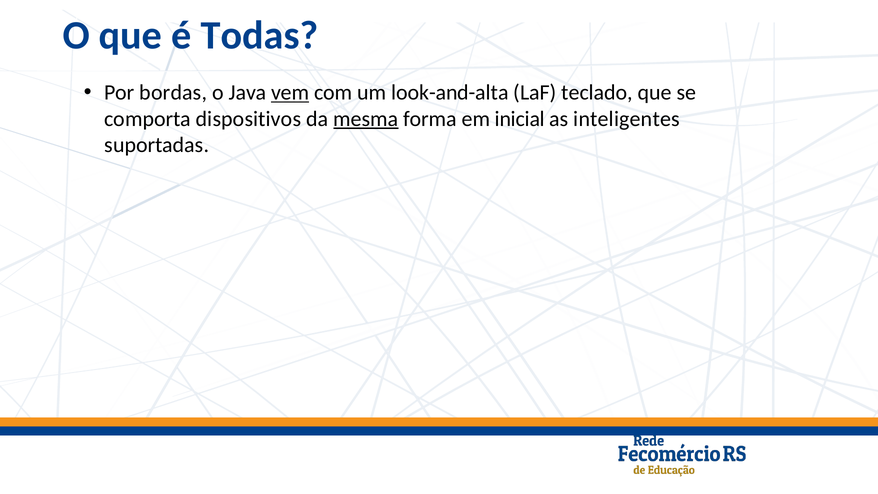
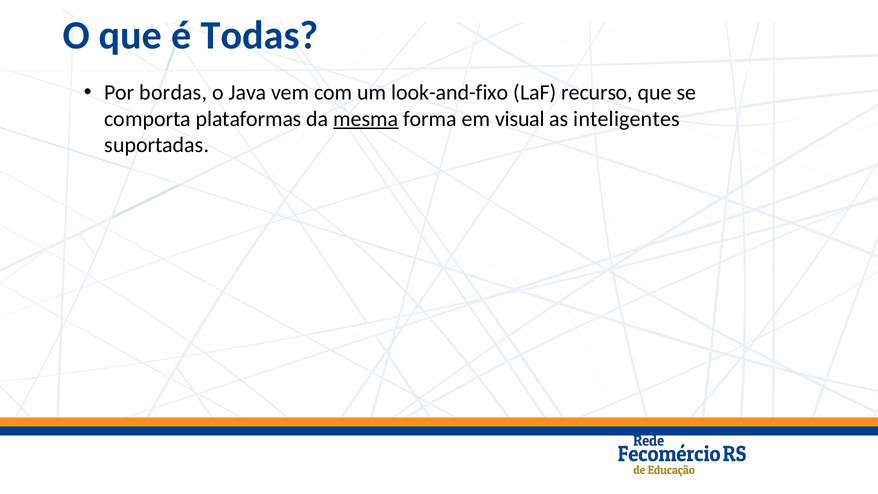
vem underline: present -> none (290, 93)
look-and-alta: look-and-alta -> look-and-fixo (450, 93)
teclado: teclado -> recurso (597, 93)
dispositivos: dispositivos -> plataformas (249, 119)
inicial: inicial -> visual (520, 119)
